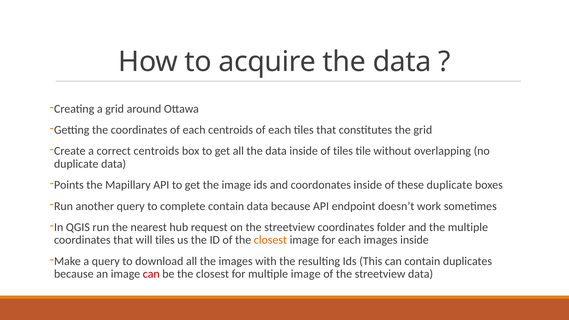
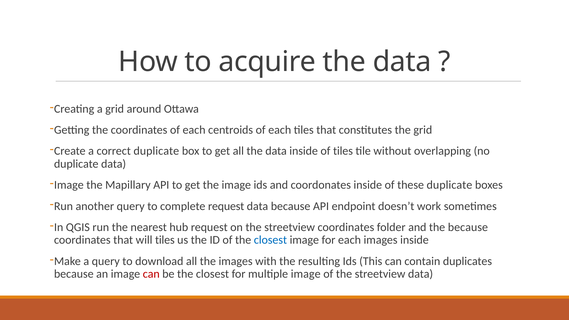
correct centroids: centroids -> duplicate (156, 151)
Points: Points -> Image (69, 185)
complete contain: contain -> request (226, 206)
the multiple: multiple -> because (468, 227)
closest colour: orange -> blue (270, 240)
